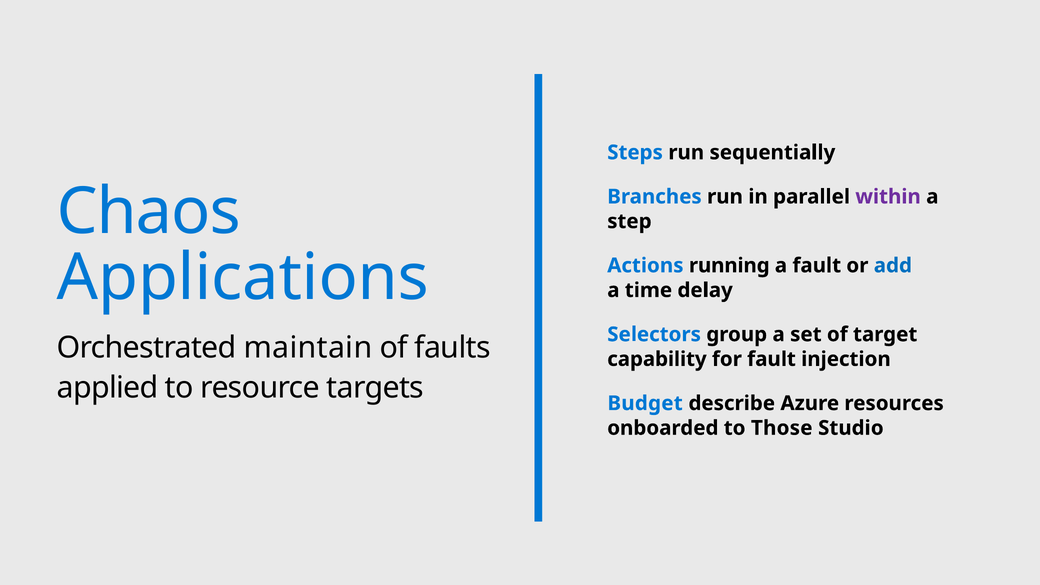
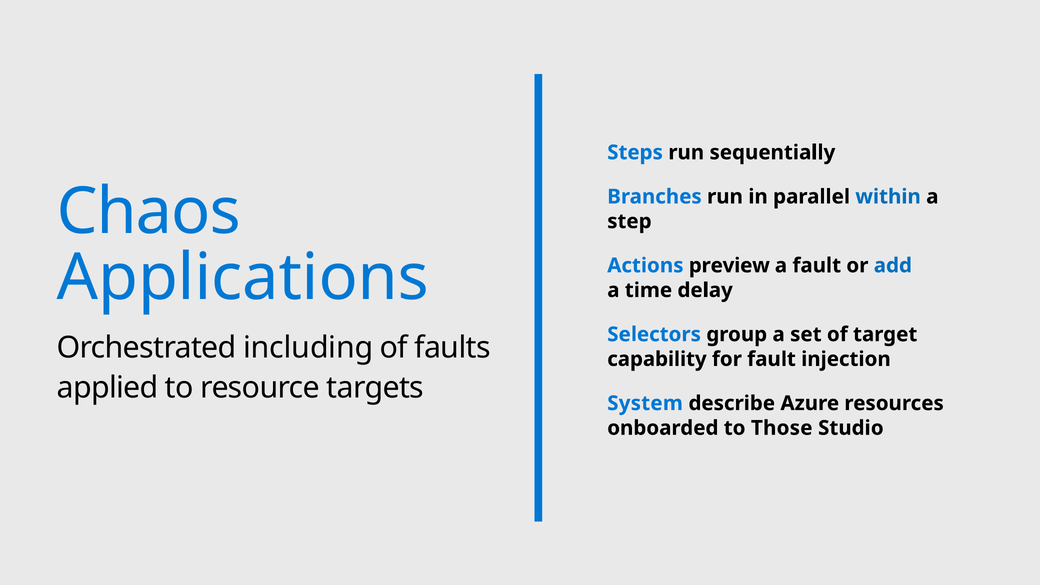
within colour: purple -> blue (888, 197)
running: running -> preview (729, 266)
maintain: maintain -> including (308, 348)
Budget: Budget -> System (645, 403)
